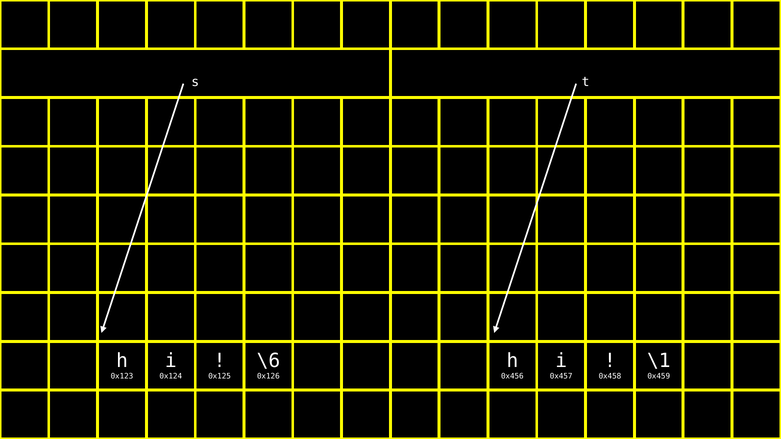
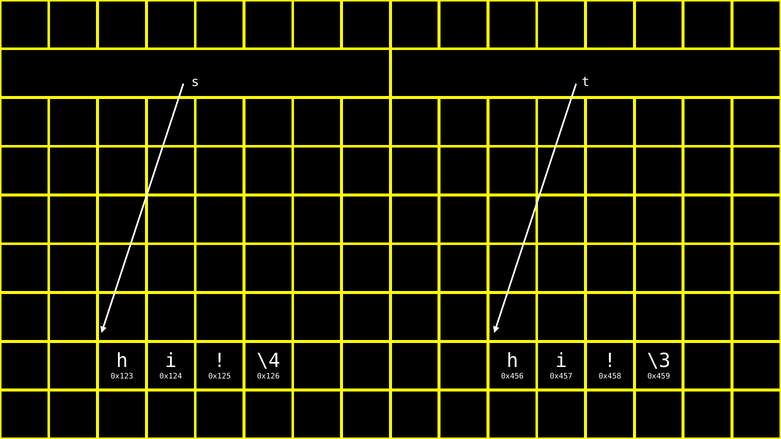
\6: \6 -> \4 (268, 361)
\1: \1 -> \3 (659, 361)
